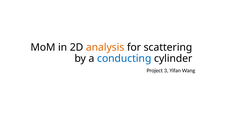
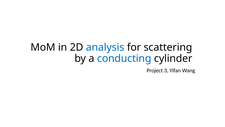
analysis colour: orange -> blue (105, 47)
